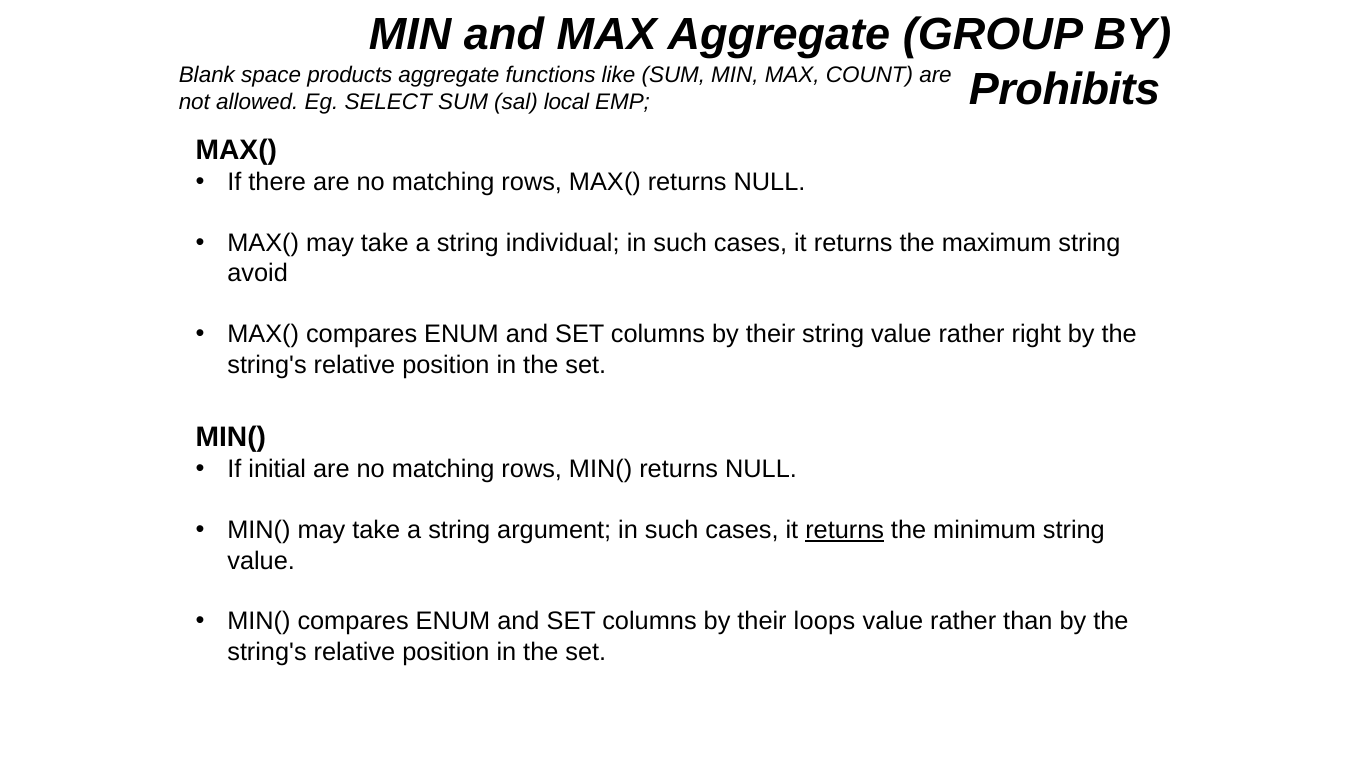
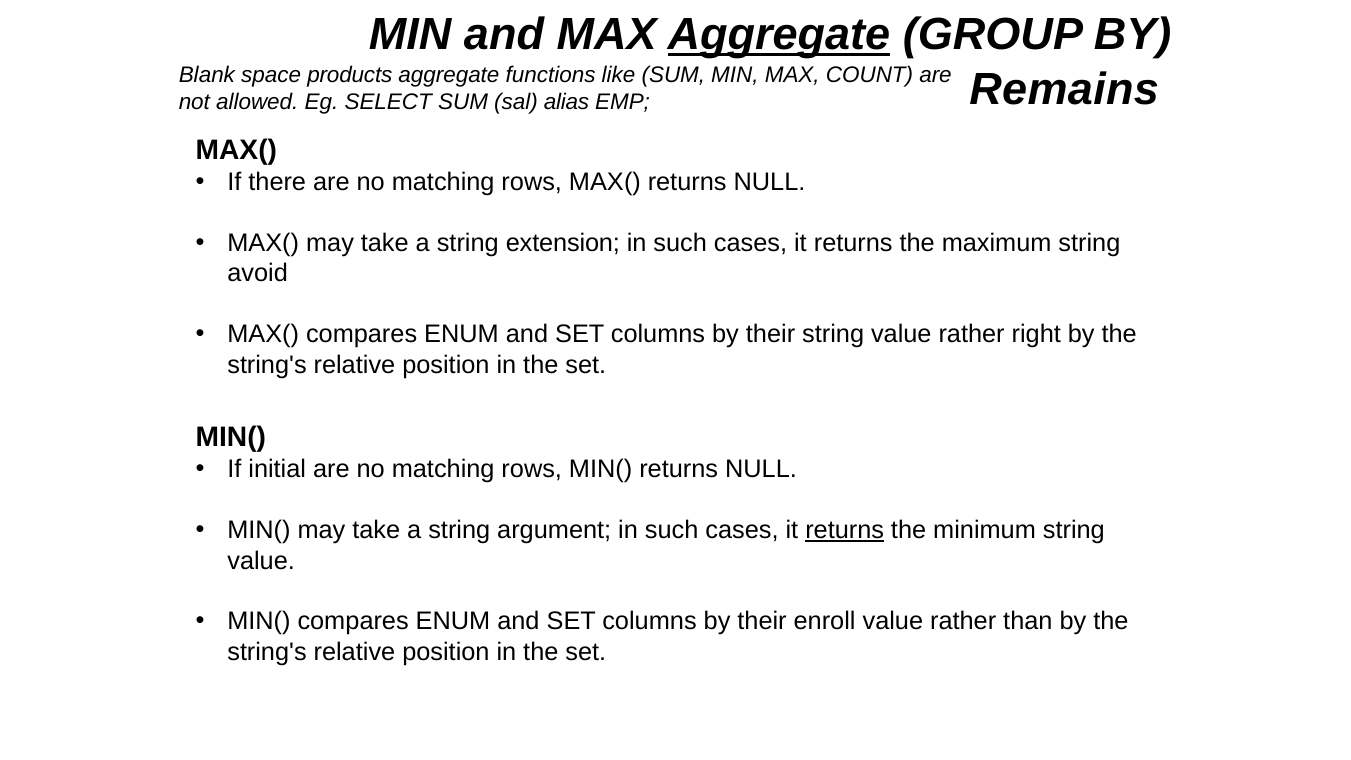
Aggregate underline: none -> present (779, 35)
Prohibits: Prohibits -> Remains (1064, 89)
local: local -> alias (567, 102)
individual: individual -> extension (563, 243)
loops: loops -> enroll (825, 622)
